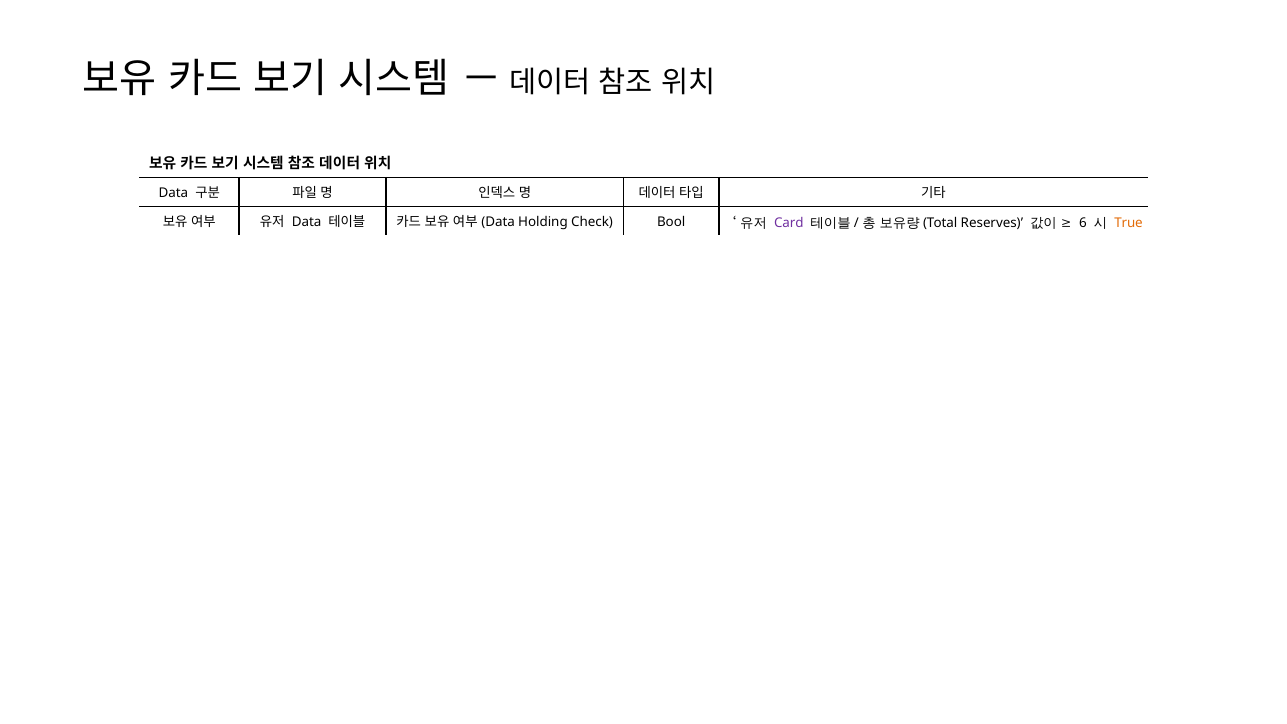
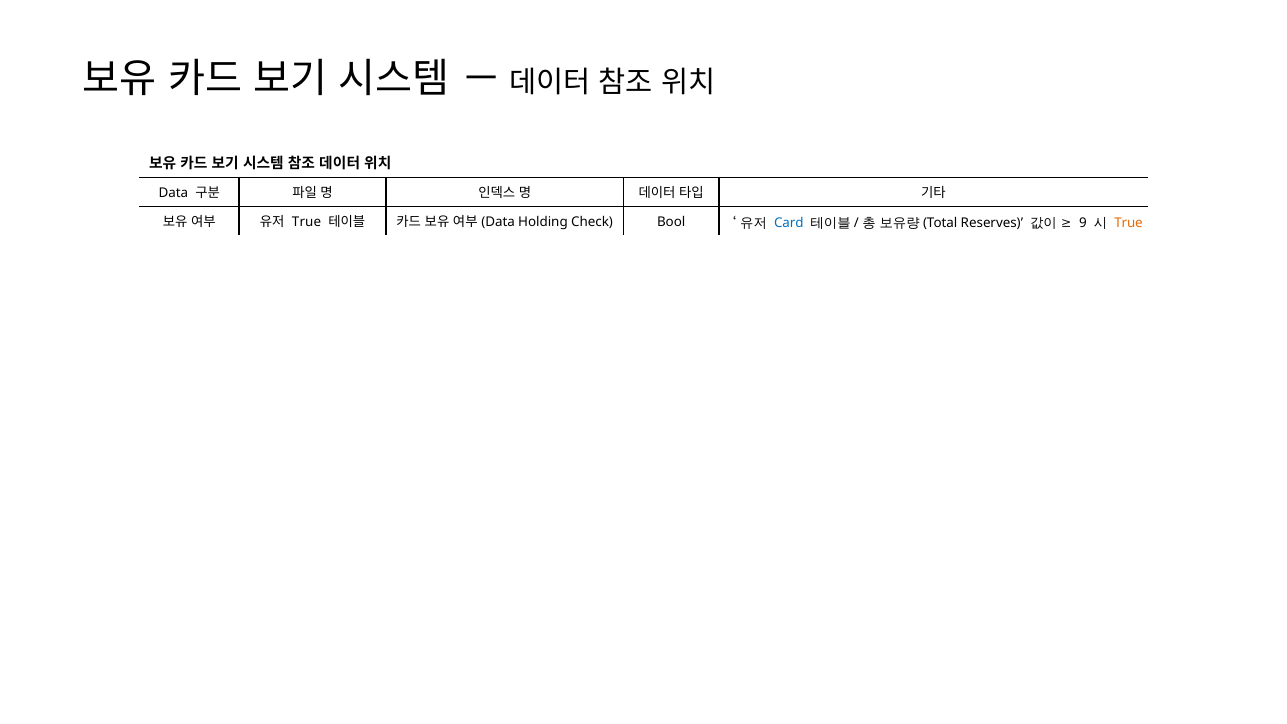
Data: Data -> True (307, 222)
Card colour: purple -> blue (789, 223)
6: 6 -> 9 (1083, 223)
